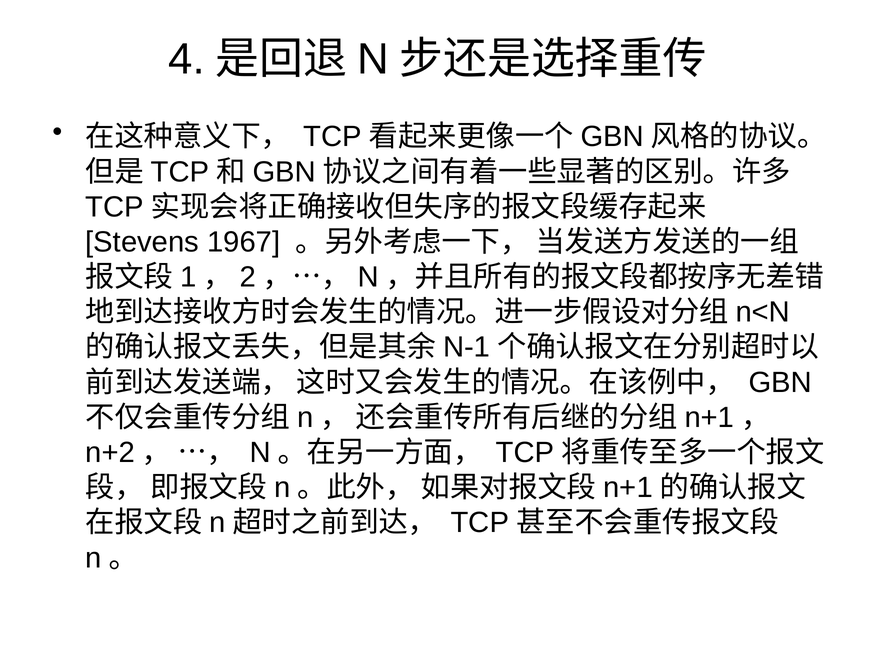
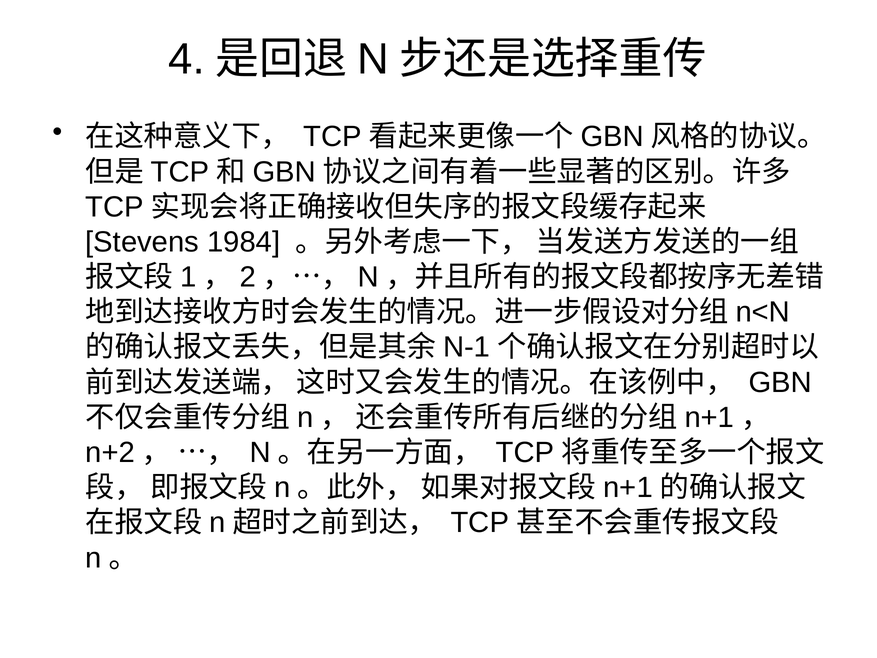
1967: 1967 -> 1984 (244, 242)
